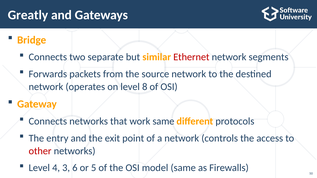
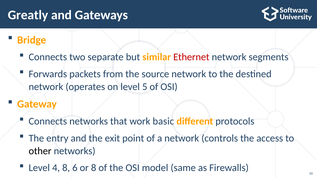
8: 8 -> 5 (145, 87)
work same: same -> basic (163, 122)
other colour: red -> black (40, 151)
4 3: 3 -> 8 (66, 168)
or 5: 5 -> 8 (94, 168)
